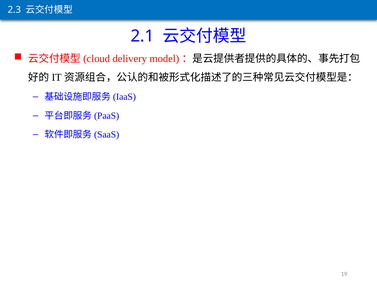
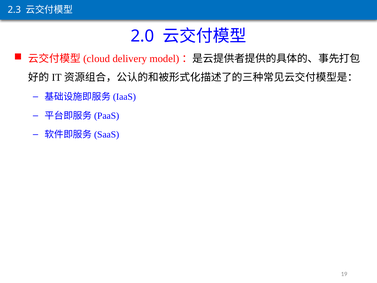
2.1: 2.1 -> 2.0 (142, 36)
